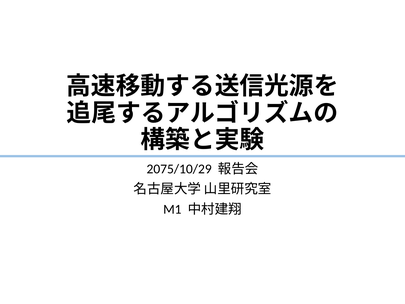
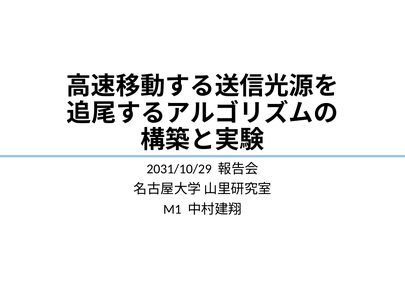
2075/10/29: 2075/10/29 -> 2031/10/29 (179, 169)
